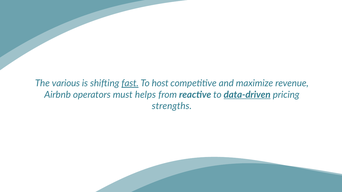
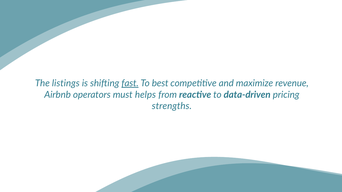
various: various -> listings (66, 83)
host: host -> best (160, 83)
data-driven underline: present -> none (247, 95)
